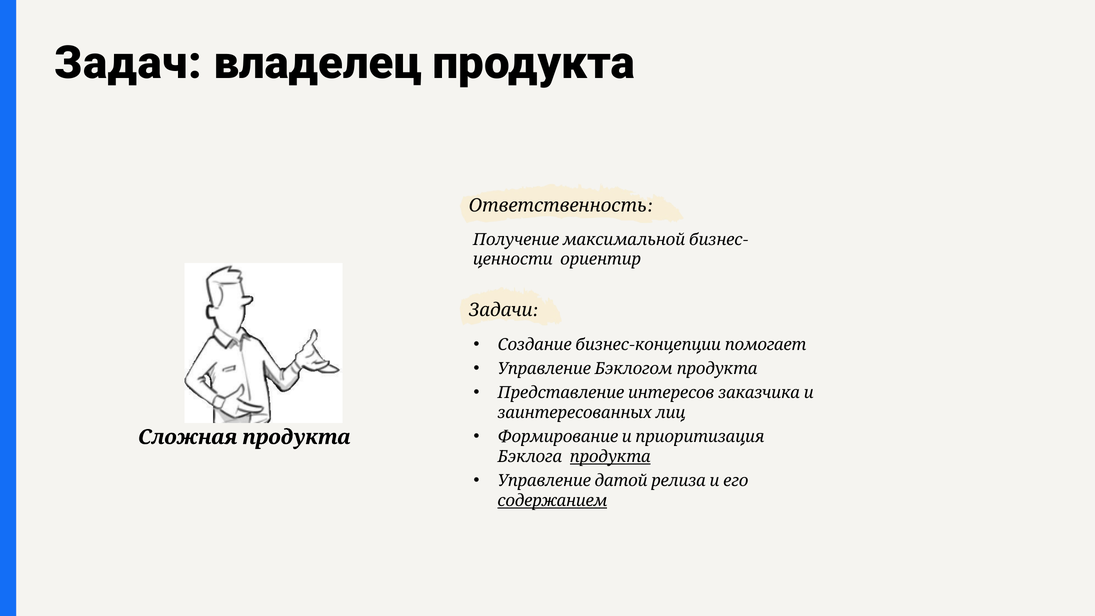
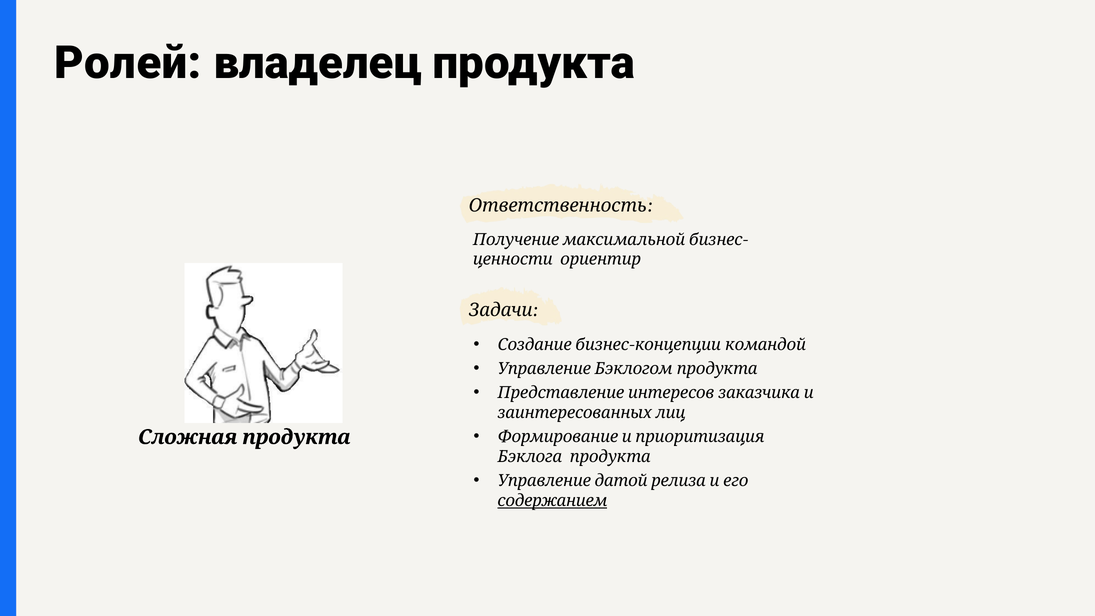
Задач: Задач -> Ролей (128, 63)
помогает: помогает -> командой (766, 345)
продукта underline: present -> none (610, 457)
